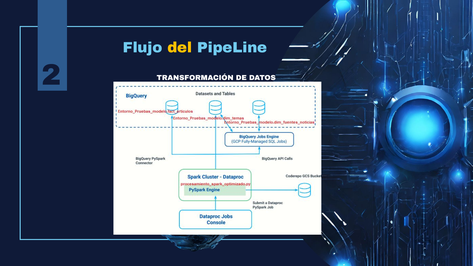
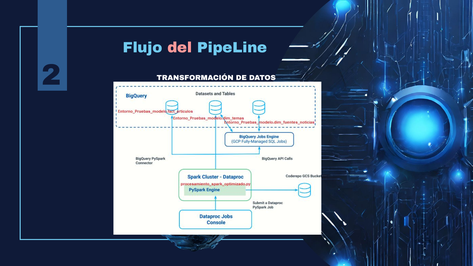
del colour: yellow -> pink (180, 47)
